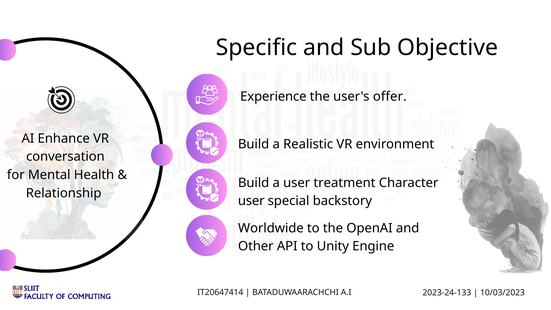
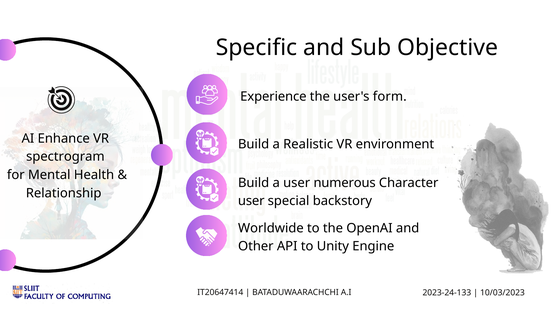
offer: offer -> form (390, 96)
conversation: conversation -> spectrogram (65, 157)
treatment: treatment -> numerous (345, 183)
